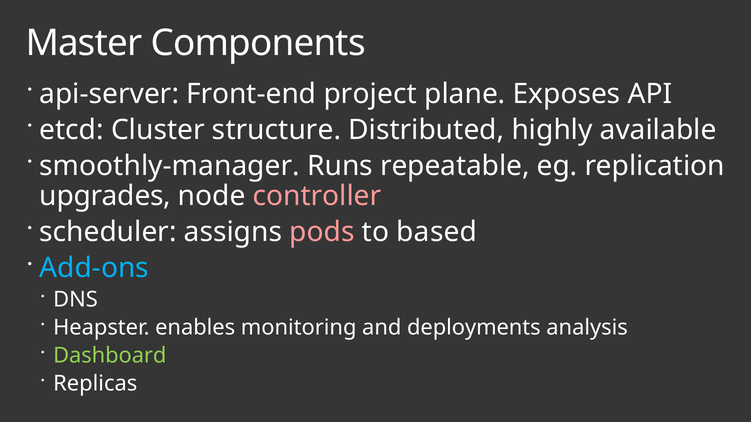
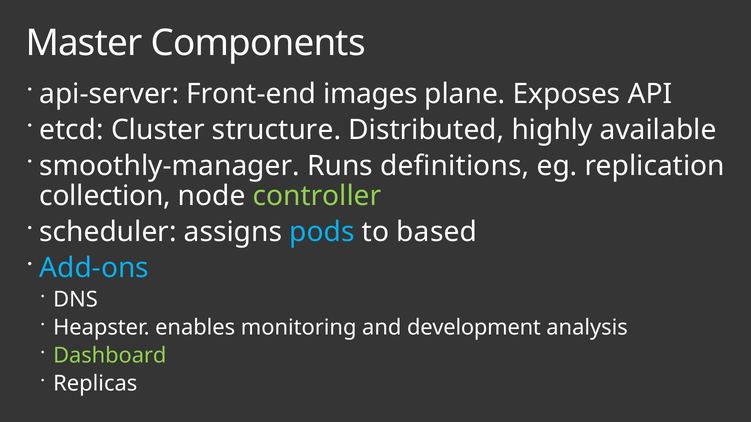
project: project -> images (370, 94)
repeatable: repeatable -> definitions (455, 166)
upgrades: upgrades -> collection (105, 196)
controller colour: pink -> light green (317, 196)
pods colour: pink -> light blue (322, 232)
deployments: deployments -> development (474, 328)
